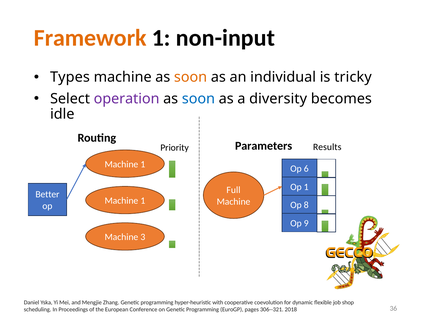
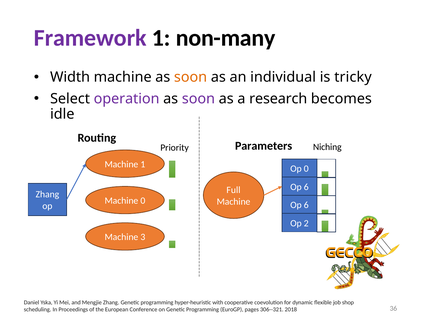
Framework colour: orange -> purple (90, 38)
non-input: non-input -> non-many (226, 38)
Types: Types -> Width (70, 77)
soon colour: blue -> purple (198, 99)
diversity: diversity -> research (278, 99)
Results: Results -> Niching (327, 147)
Op 6: 6 -> 0 (306, 169)
1: 1 -> 6 (306, 187)
Better: Better -> Zhang (47, 195)
1: 1 -> 0 (143, 201)
8: 8 -> 6 (306, 205)
9: 9 -> 2 (306, 223)
